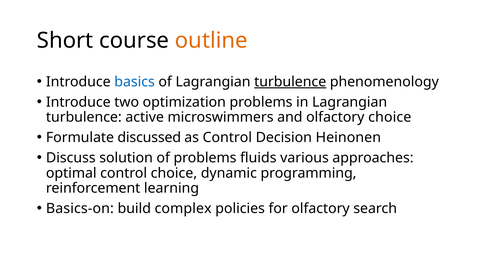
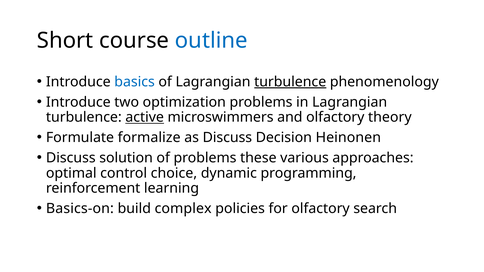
outline colour: orange -> blue (211, 41)
active underline: none -> present (145, 117)
olfactory choice: choice -> theory (390, 117)
discussed: discussed -> formalize (149, 138)
as Control: Control -> Discuss (227, 138)
fluids: fluids -> these (258, 158)
